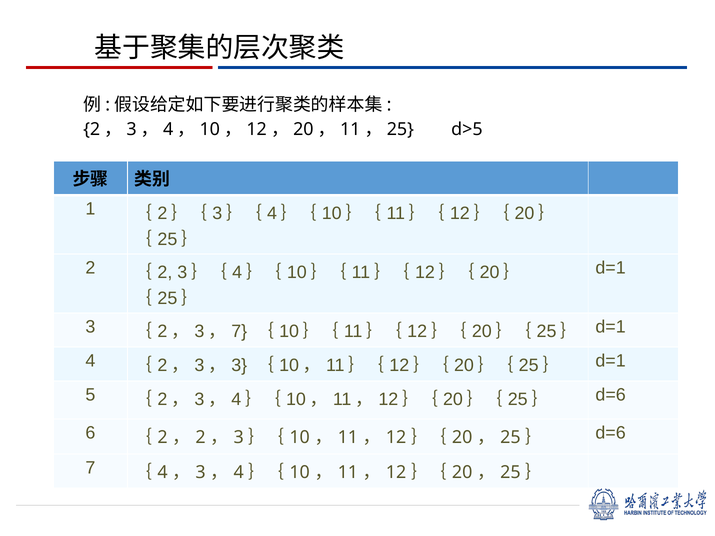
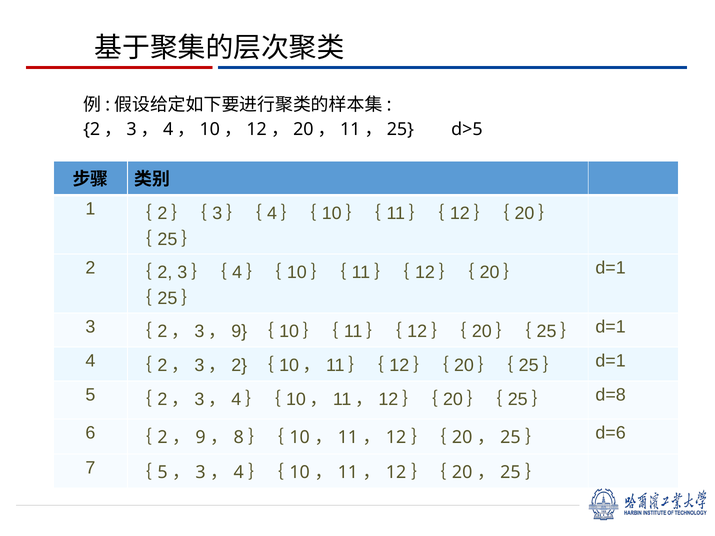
7: 7 -> 9 (239, 331)
3: 3 -> 2 (239, 366)
d=6: d=6 -> d=8 (611, 395)
2: 2 -> 9 (201, 438)
3: 3 -> 8 (239, 438)
4: 4 -> 5 (163, 473)
